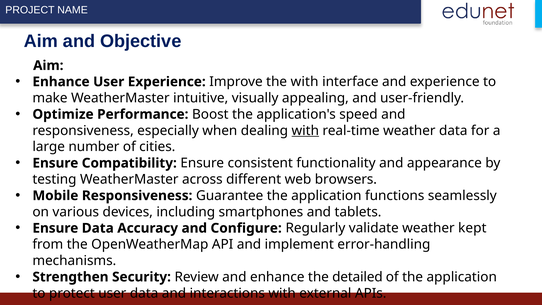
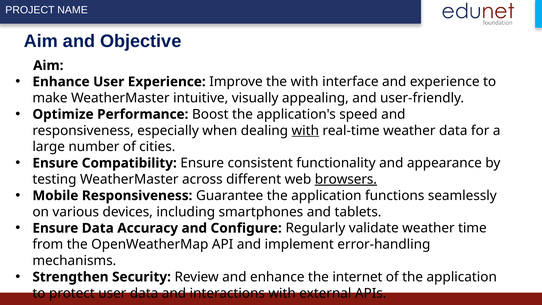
browsers underline: none -> present (346, 179)
kept: kept -> time (472, 228)
detailed: detailed -> internet (357, 277)
